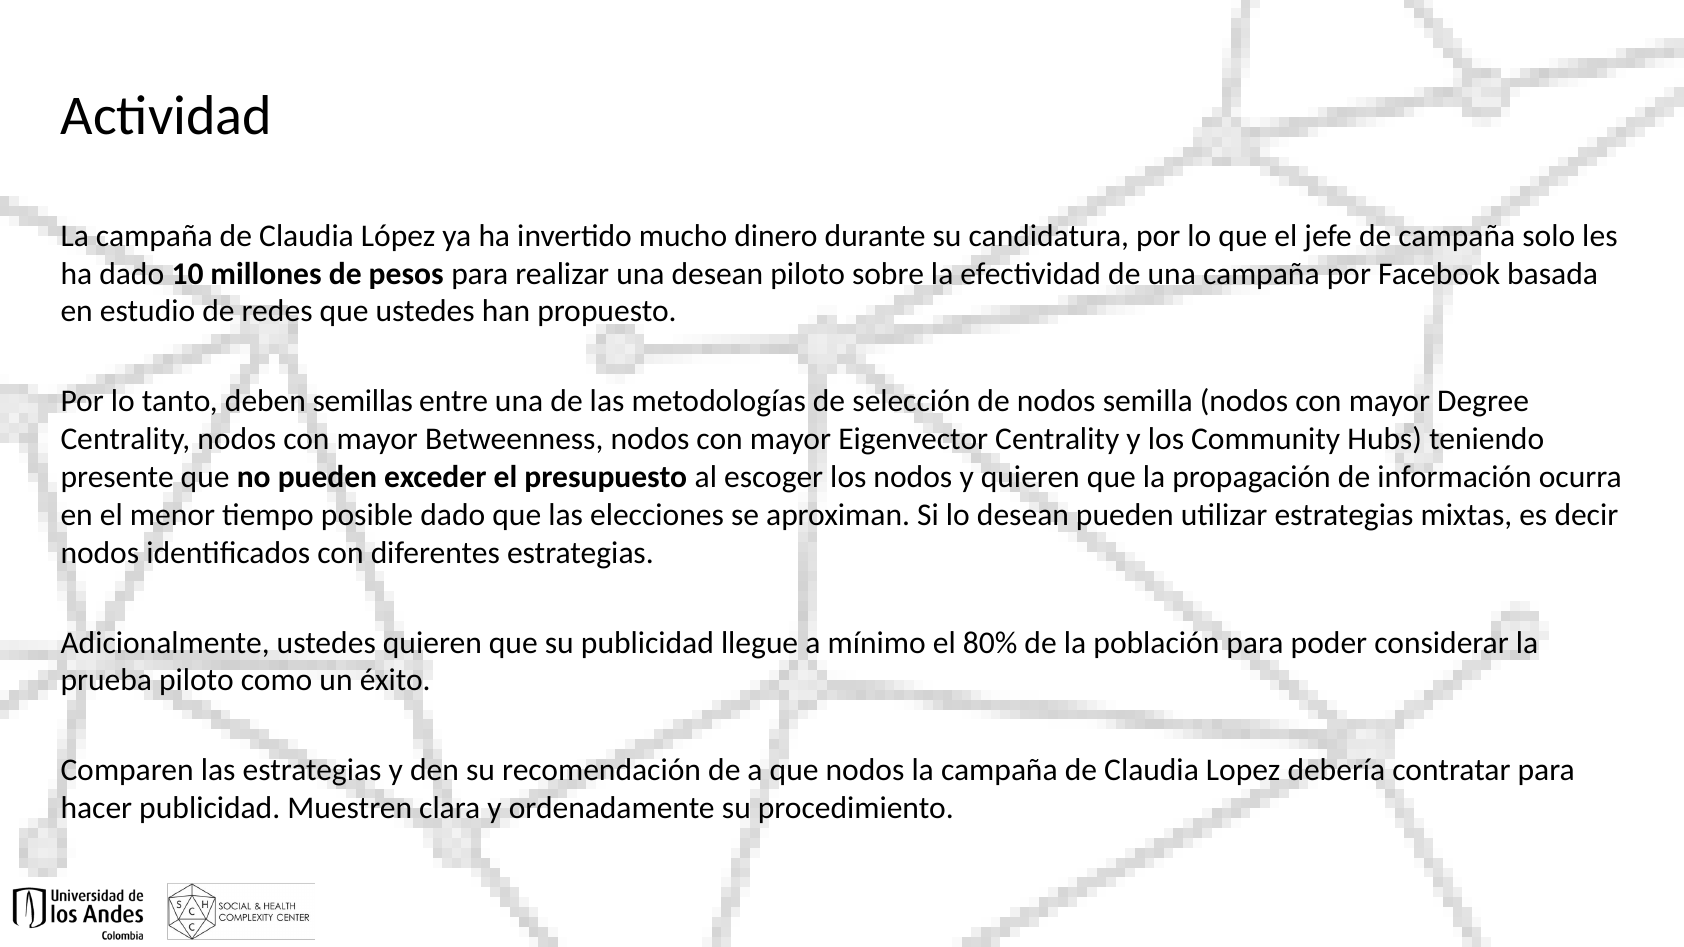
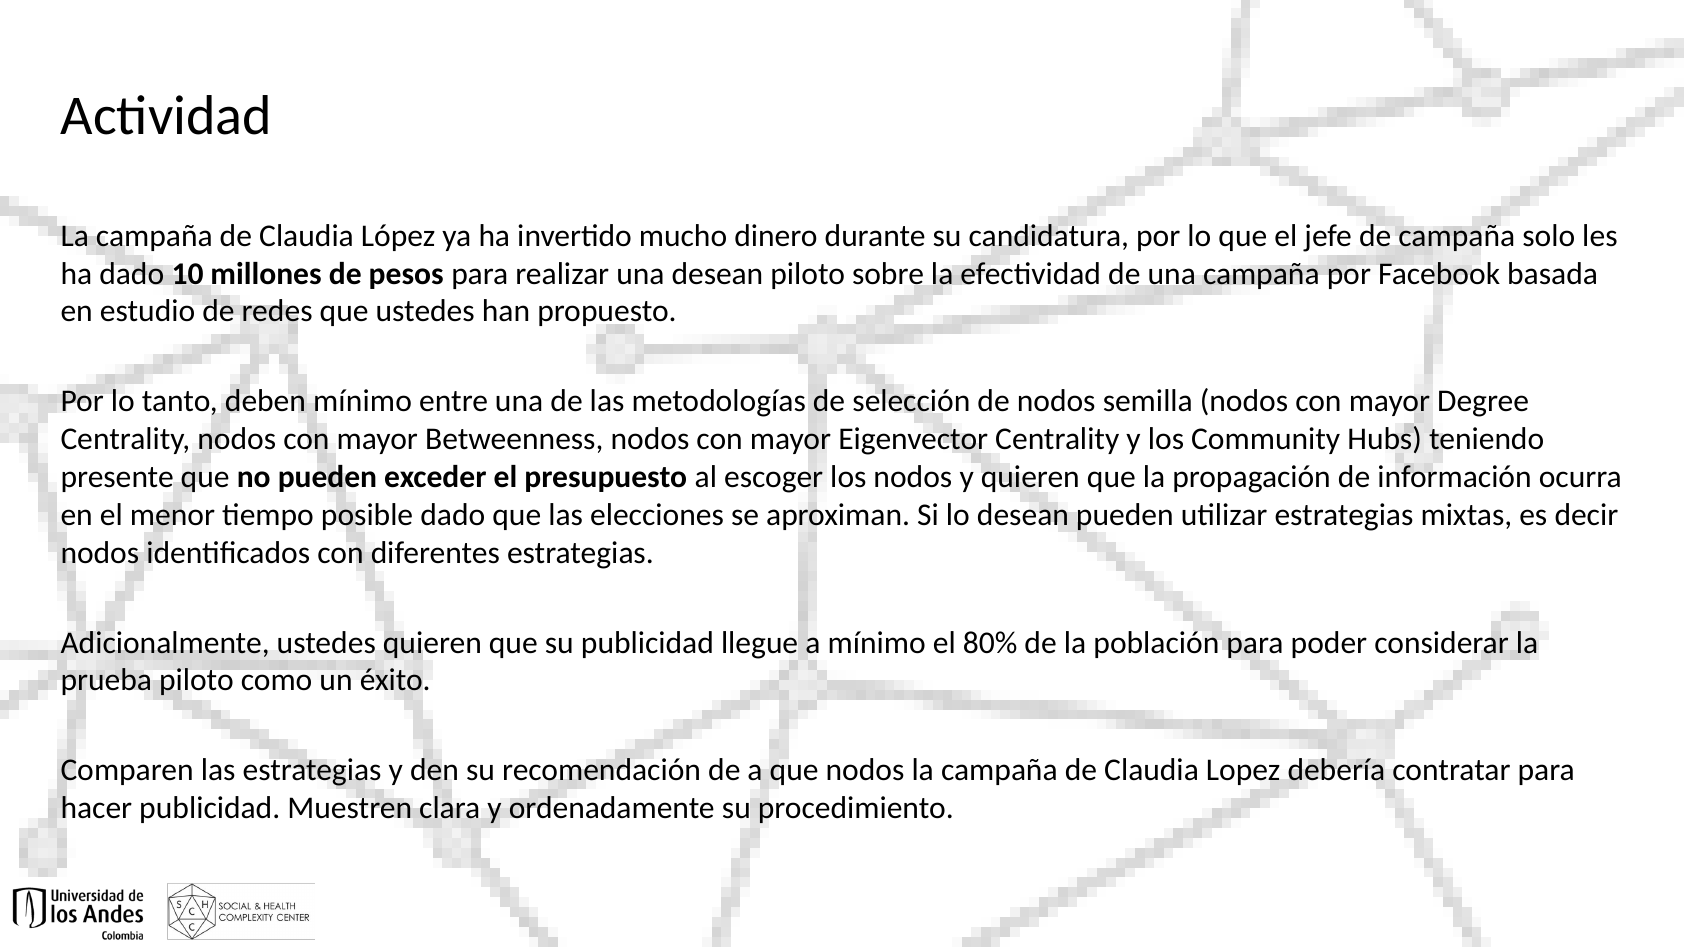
deben semillas: semillas -> mínimo (363, 401)
